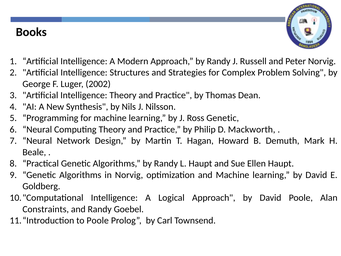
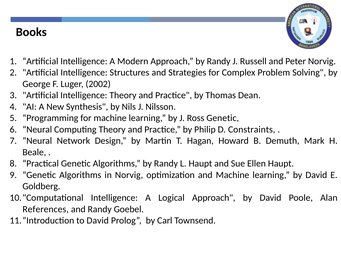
Mackworth: Mackworth -> Constraints (252, 129)
Constraints: Constraints -> References (46, 209)
to Poole: Poole -> David (98, 220)
